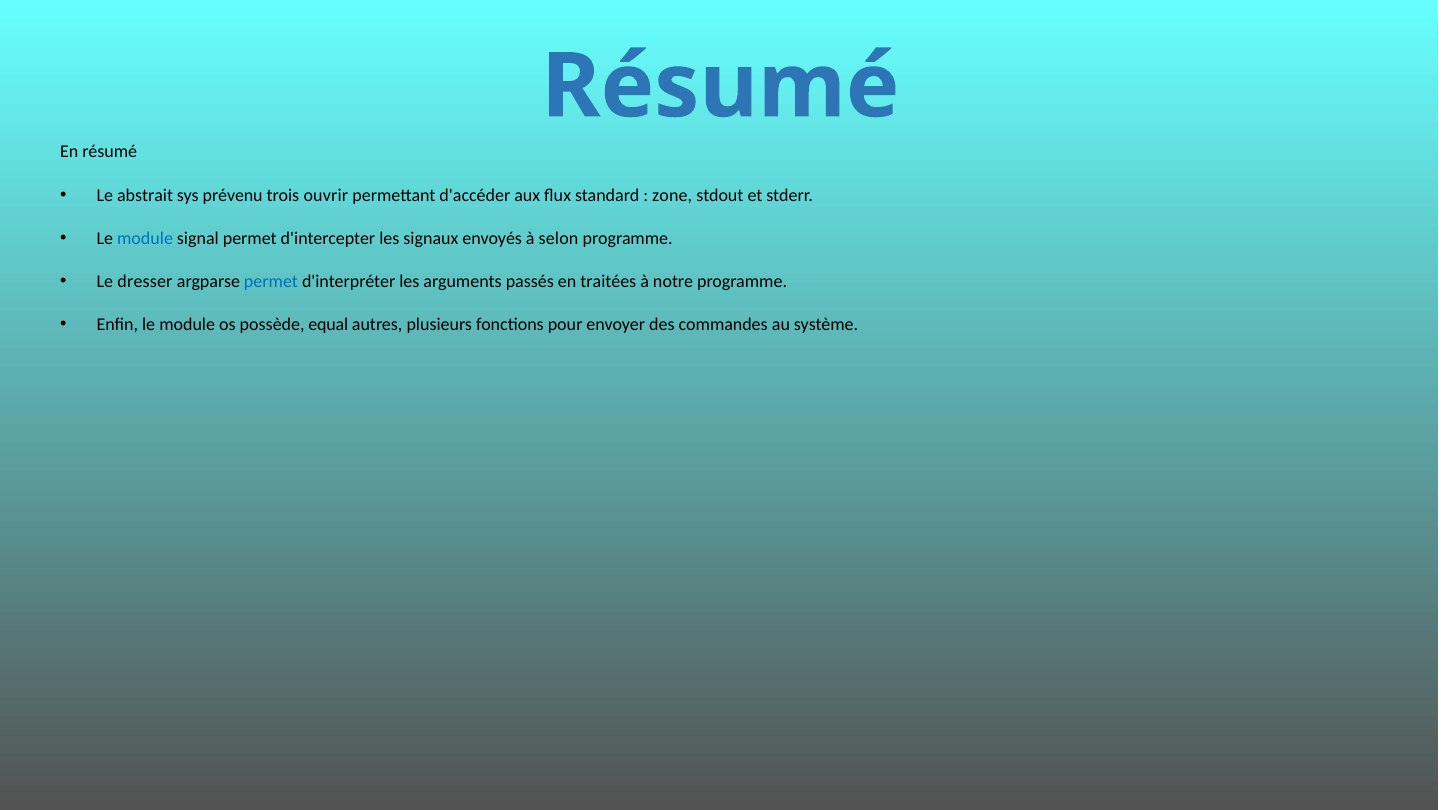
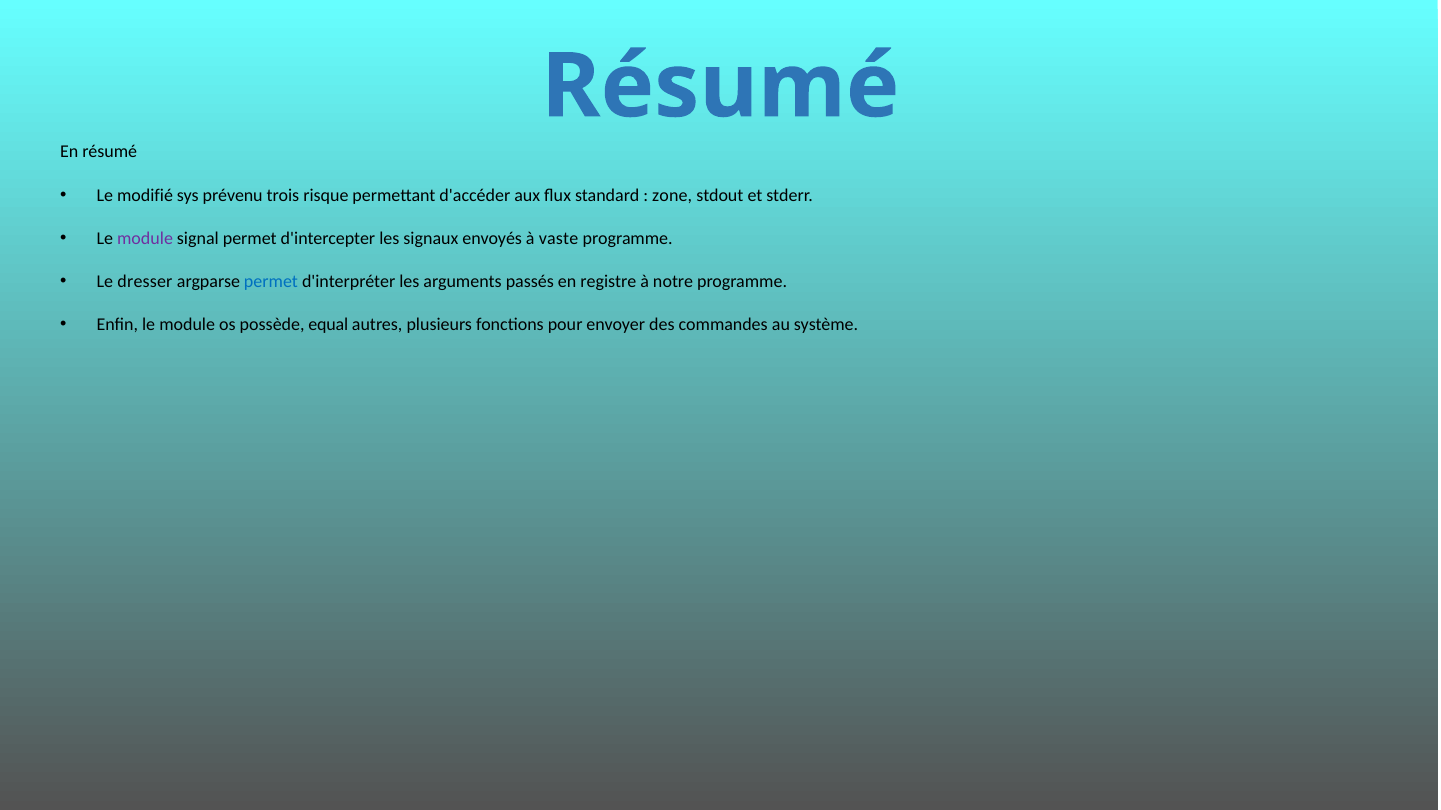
abstrait: abstrait -> modifié (145, 195)
ouvrir: ouvrir -> risque (326, 195)
module colour: blue -> purple (145, 239)
selon: selon -> vaste (559, 239)
traitées: traitées -> registre (608, 282)
